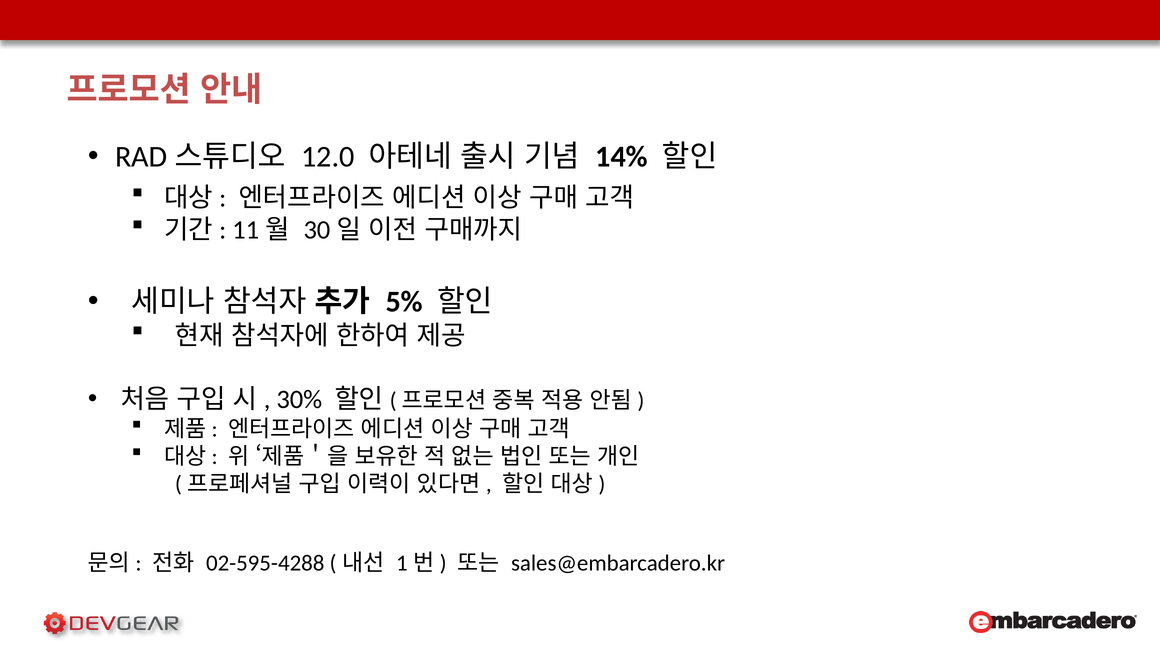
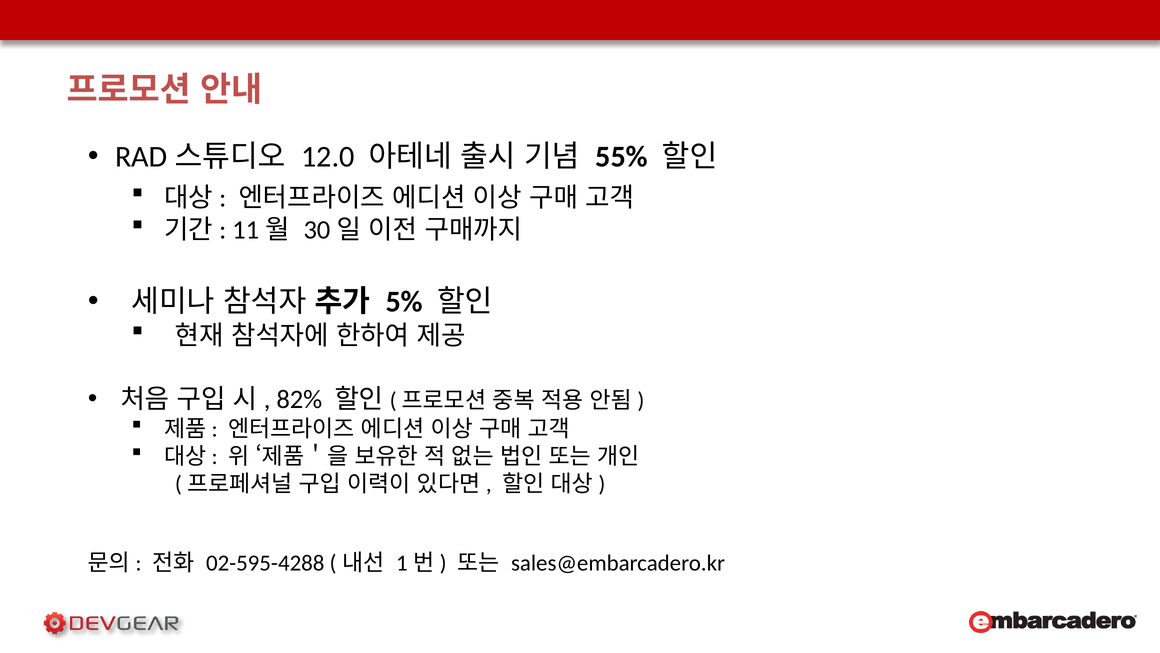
14%: 14% -> 55% (622, 157)
30%: 30% -> 82% (299, 399)
